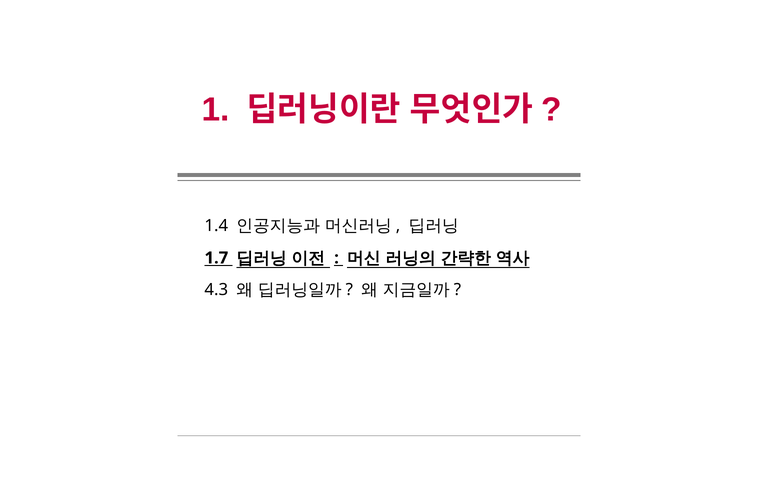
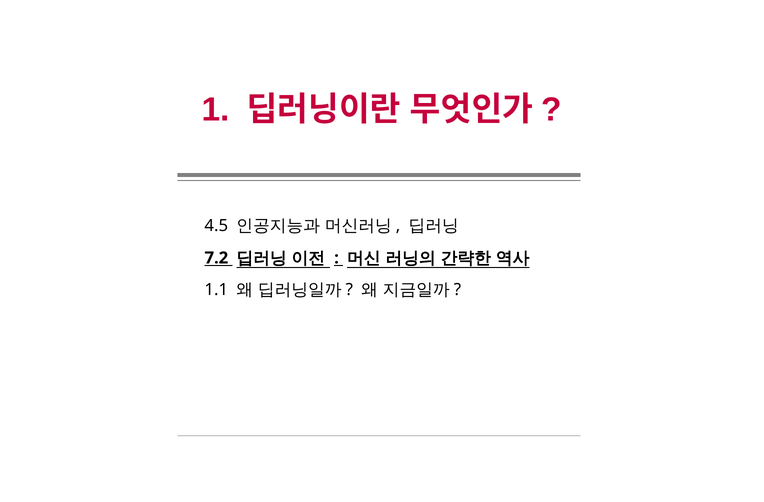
1.4: 1.4 -> 4.5 (216, 226)
1.7: 1.7 -> 7.2 (216, 258)
4.3: 4.3 -> 1.1 (216, 290)
